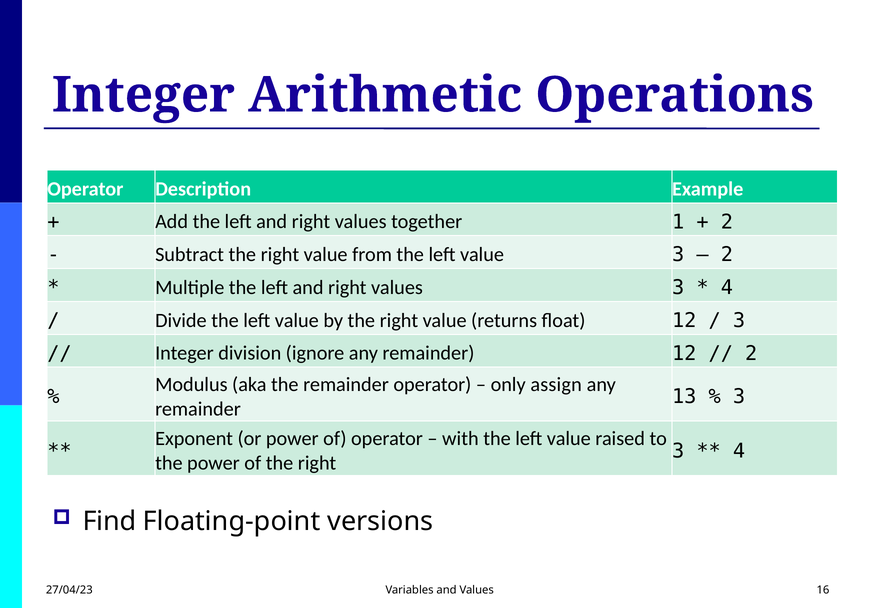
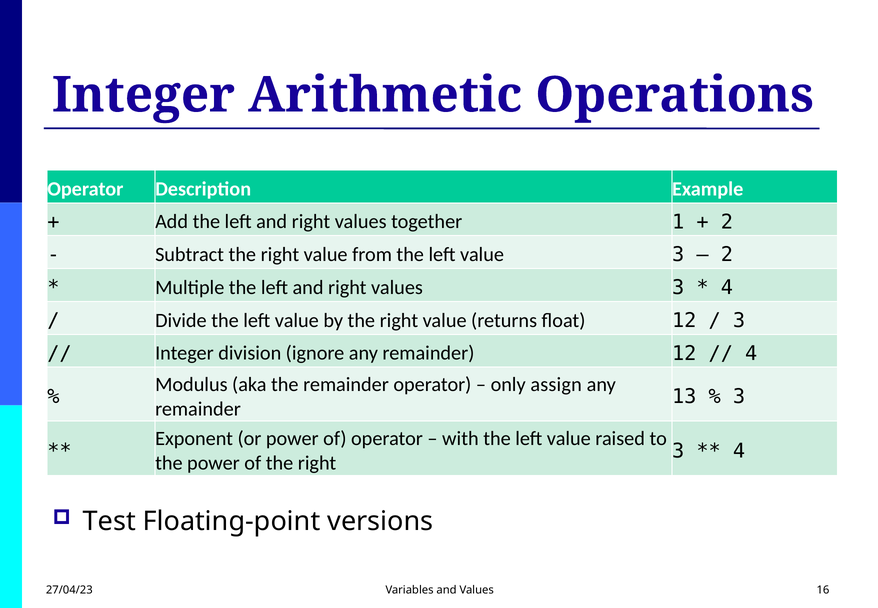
2: 2 -> 4 (751, 353)
Find: Find -> Test (109, 521)
